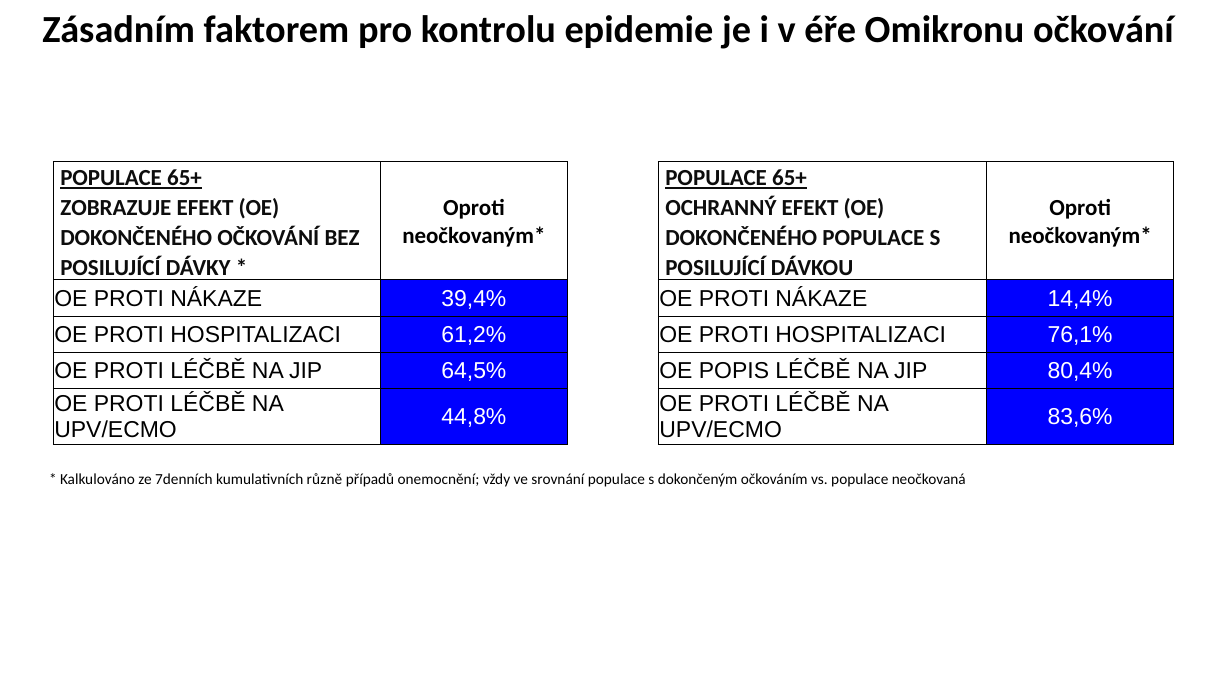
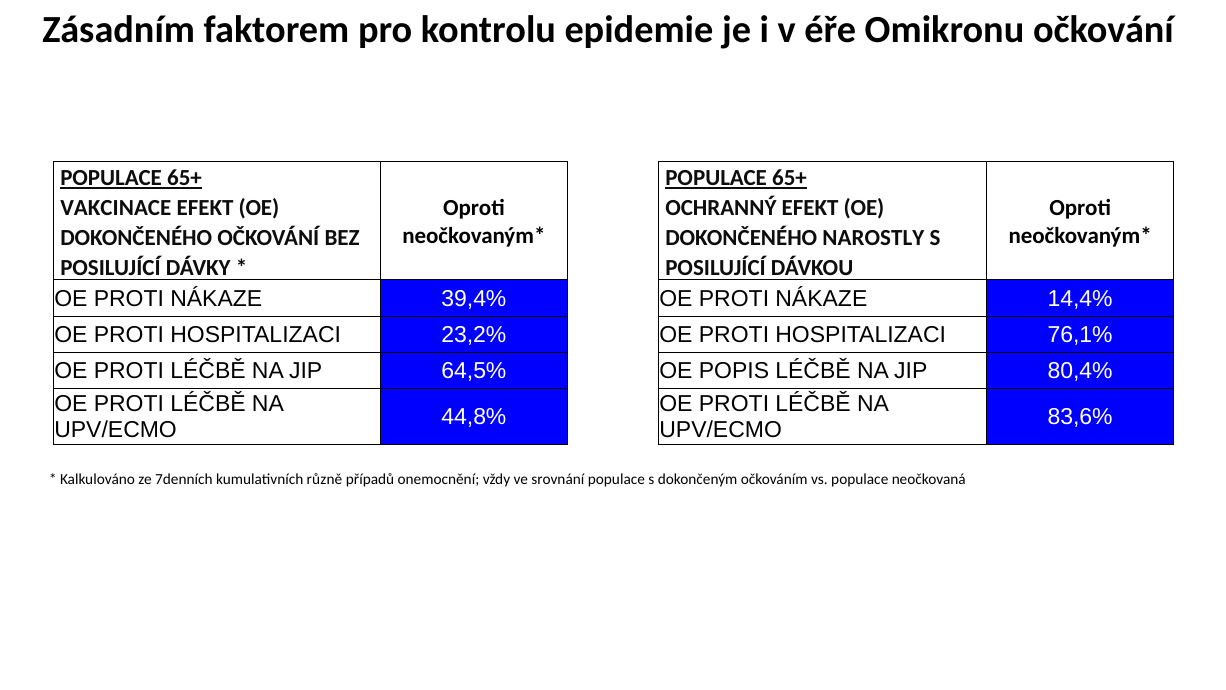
ZOBRAZUJE: ZOBRAZUJE -> VAKCINACE (116, 208)
DOKONČENÉHO POPULACE: POPULACE -> NAROSTLY (873, 238)
61,2%: 61,2% -> 23,2% (474, 335)
